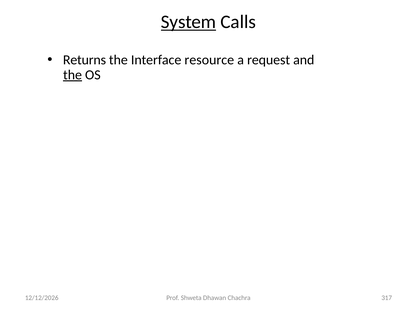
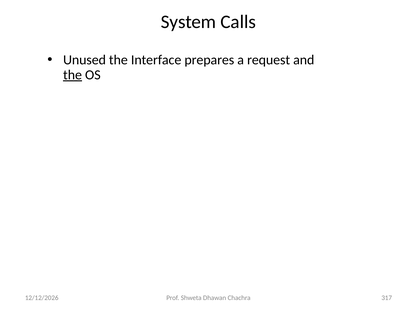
System underline: present -> none (189, 22)
Returns: Returns -> Unused (84, 60)
resource: resource -> prepares (209, 60)
